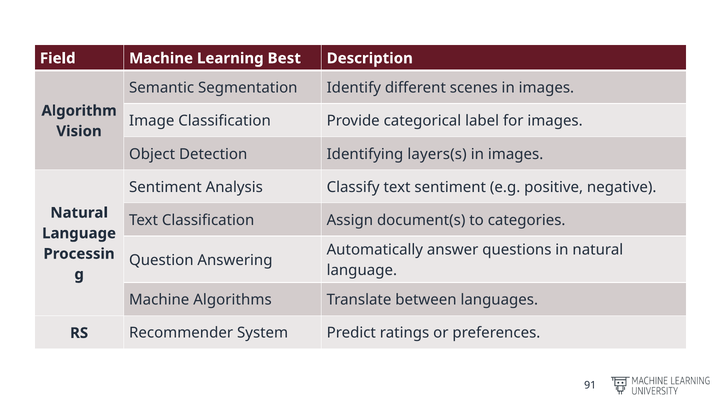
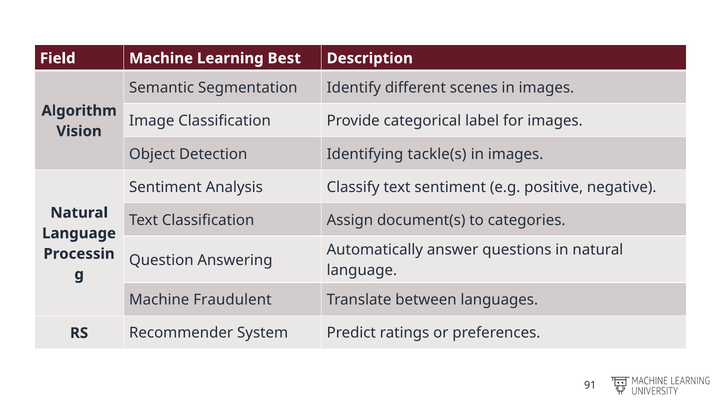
layers(s: layers(s -> tackle(s (437, 154)
Algorithms: Algorithms -> Fraudulent (232, 300)
